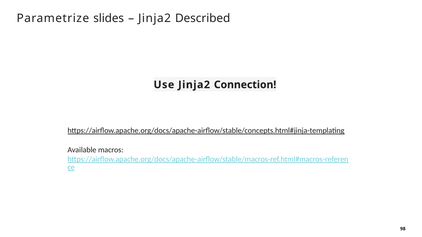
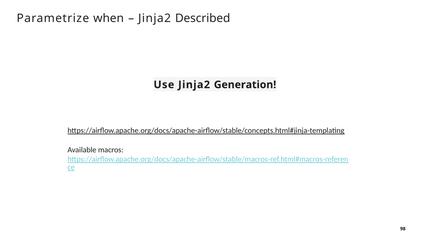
slides: slides -> when (109, 18)
Connection: Connection -> Generation (245, 85)
